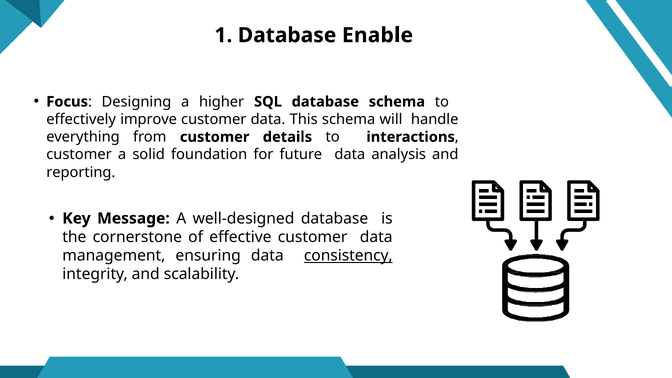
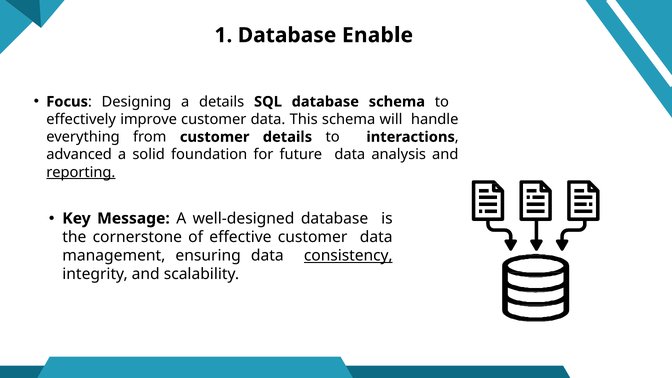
a higher: higher -> details (222, 102)
customer: customer -> advanced (79, 155)
reporting underline: none -> present (81, 172)
